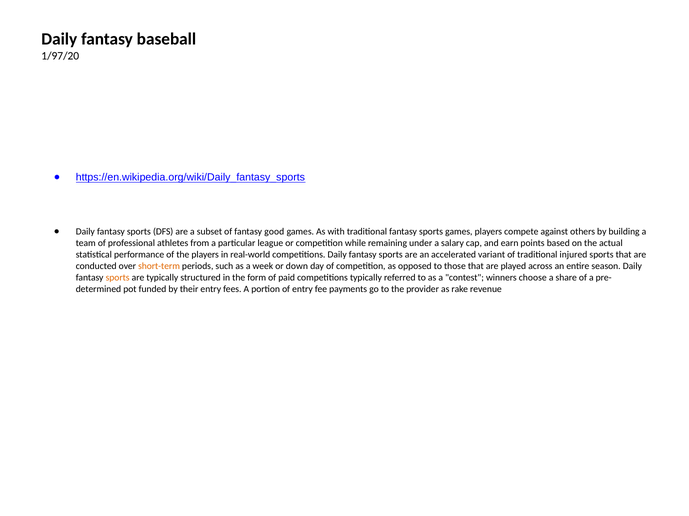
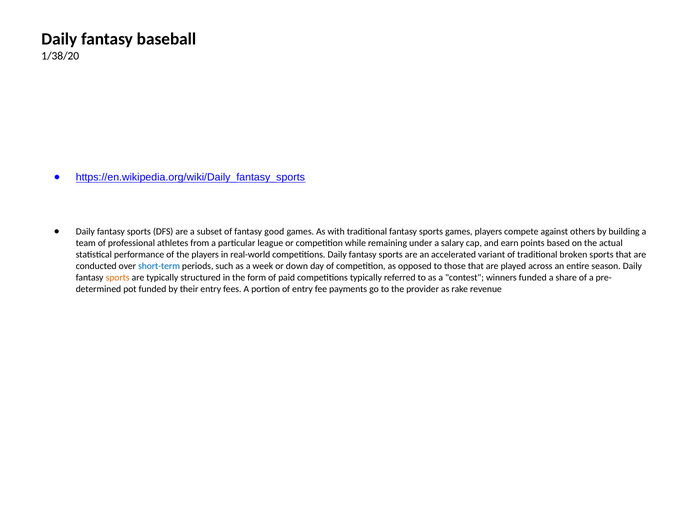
1/97/20: 1/97/20 -> 1/38/20 (60, 56)
injured: injured -> broken (573, 255)
short-term colour: orange -> blue (159, 266)
winners choose: choose -> funded (533, 278)
